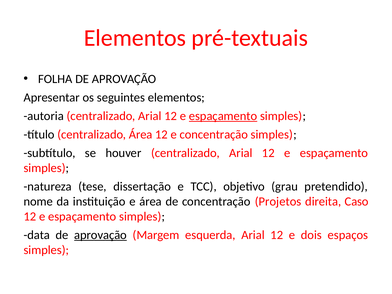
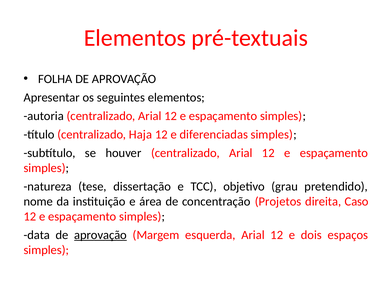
espaçamento underline: present -> none (223, 116)
centralizado Área: Área -> Haja (141, 134)
e concentração: concentração -> diferenciadas (214, 134)
